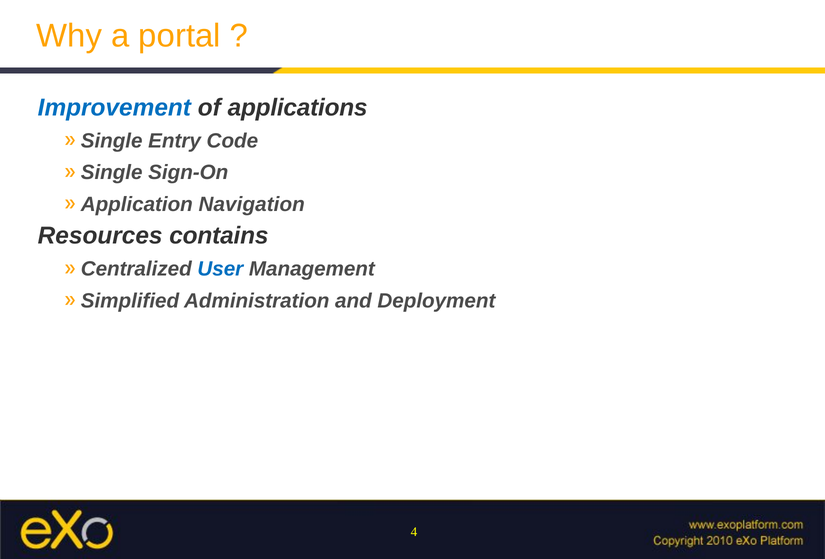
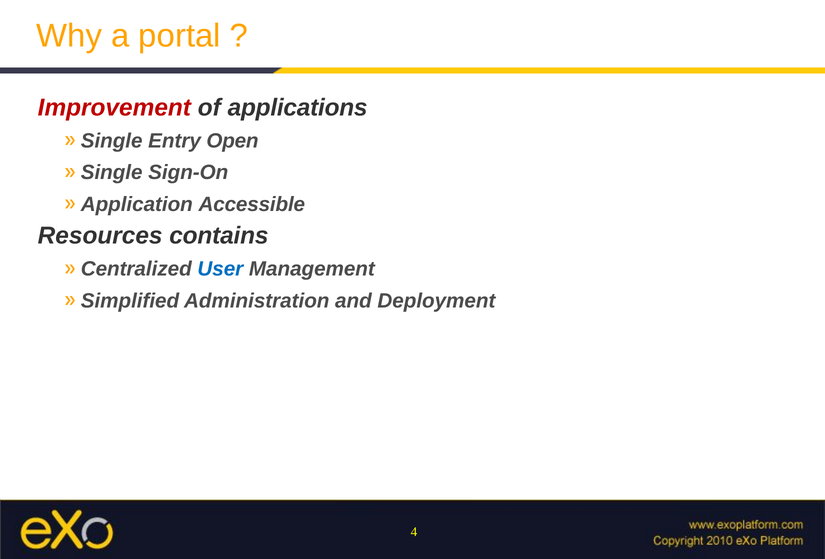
Improvement colour: blue -> red (114, 108)
Code: Code -> Open (232, 141)
Navigation: Navigation -> Accessible (252, 204)
